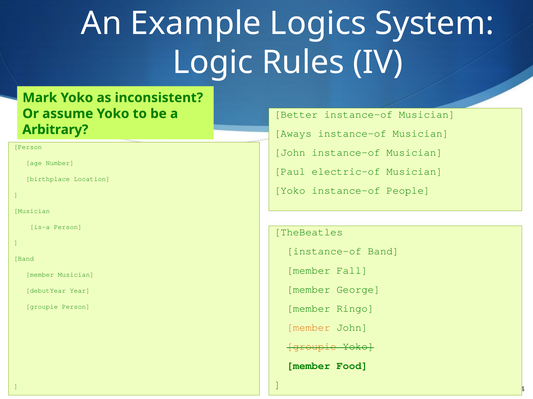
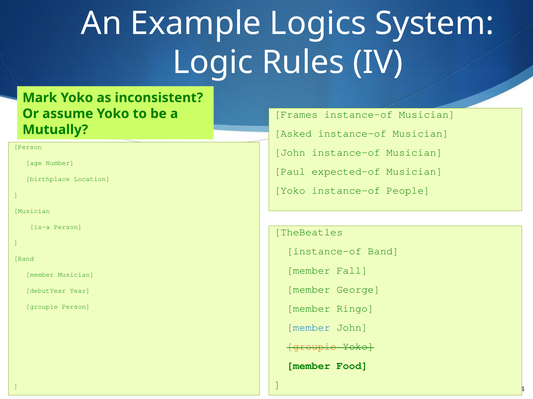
Better: Better -> Frames (296, 115)
Arbitrary: Arbitrary -> Mutually (55, 130)
Aways: Aways -> Asked (293, 134)
electric-of: electric-of -> expected-of (346, 172)
member colour: orange -> blue (309, 328)
